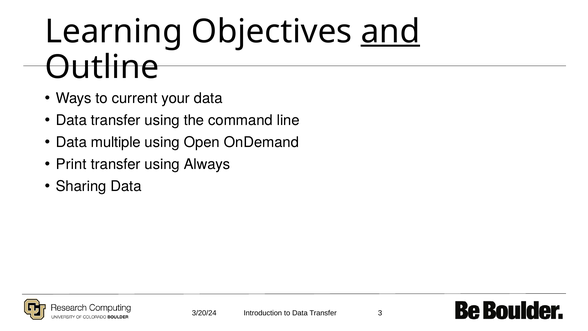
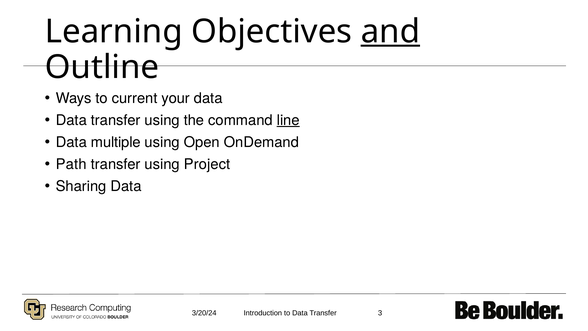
line underline: none -> present (288, 120)
Print: Print -> Path (71, 164)
Always: Always -> Project (207, 164)
